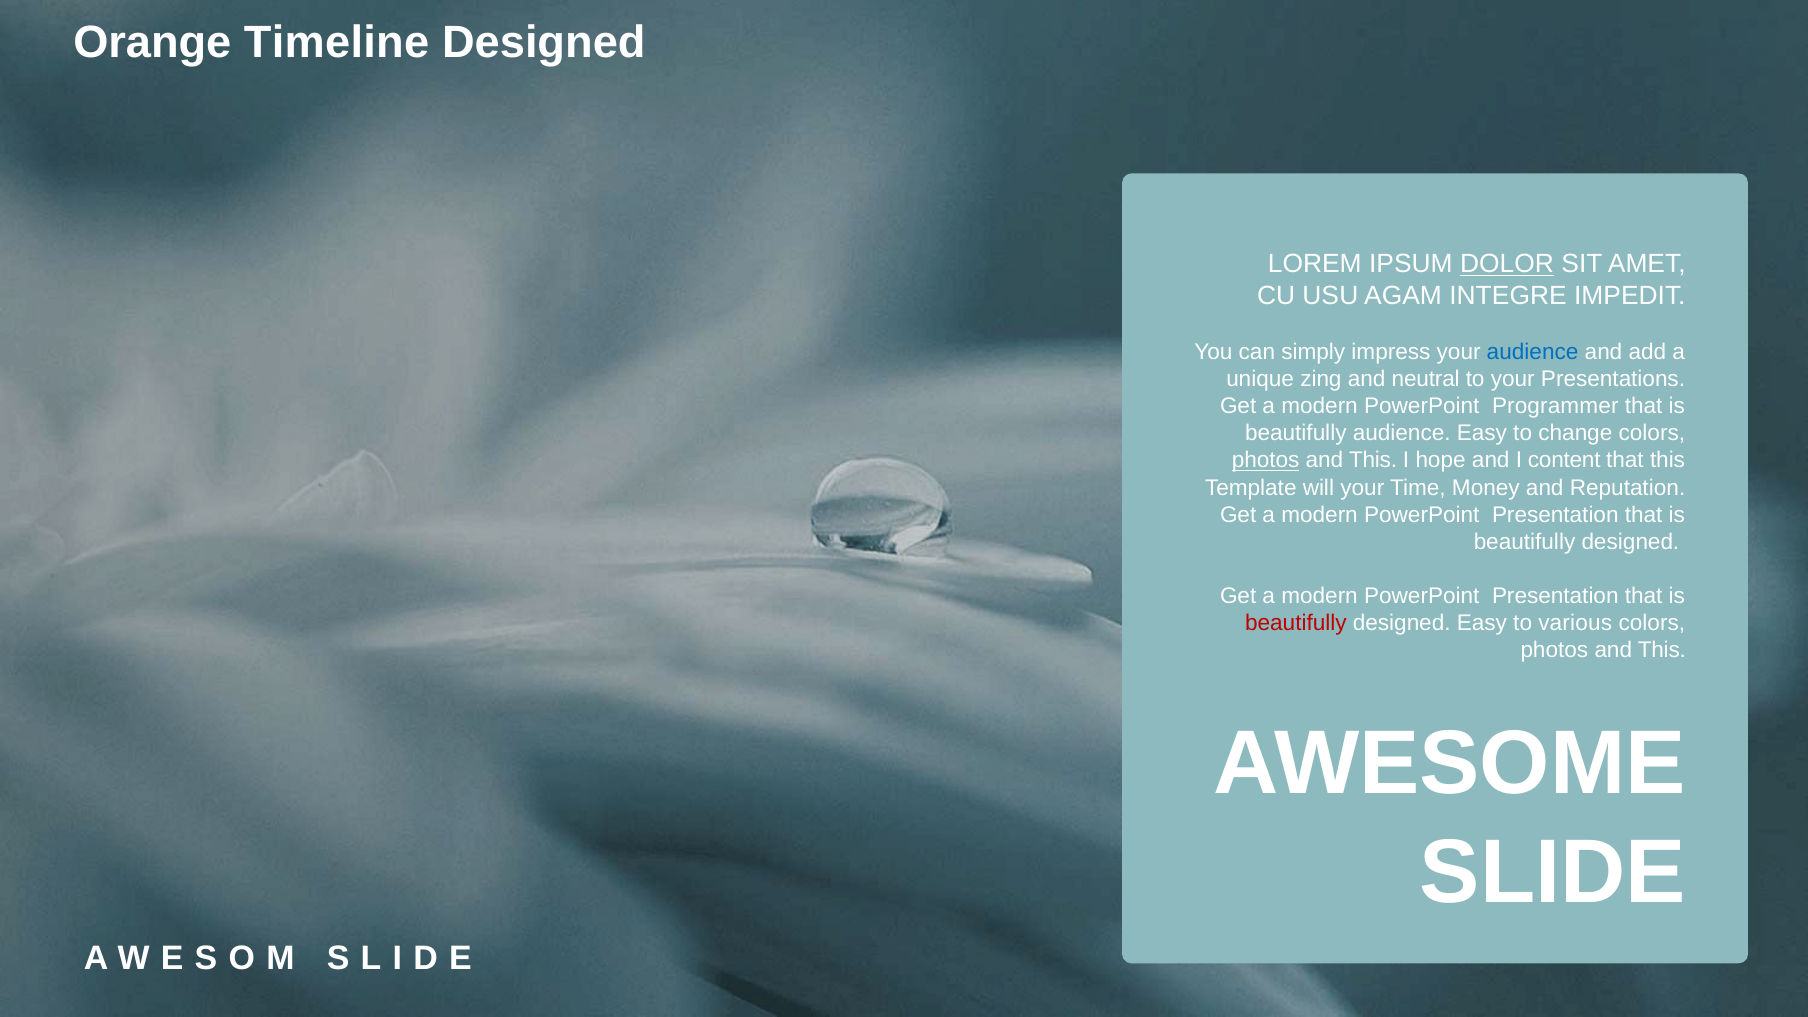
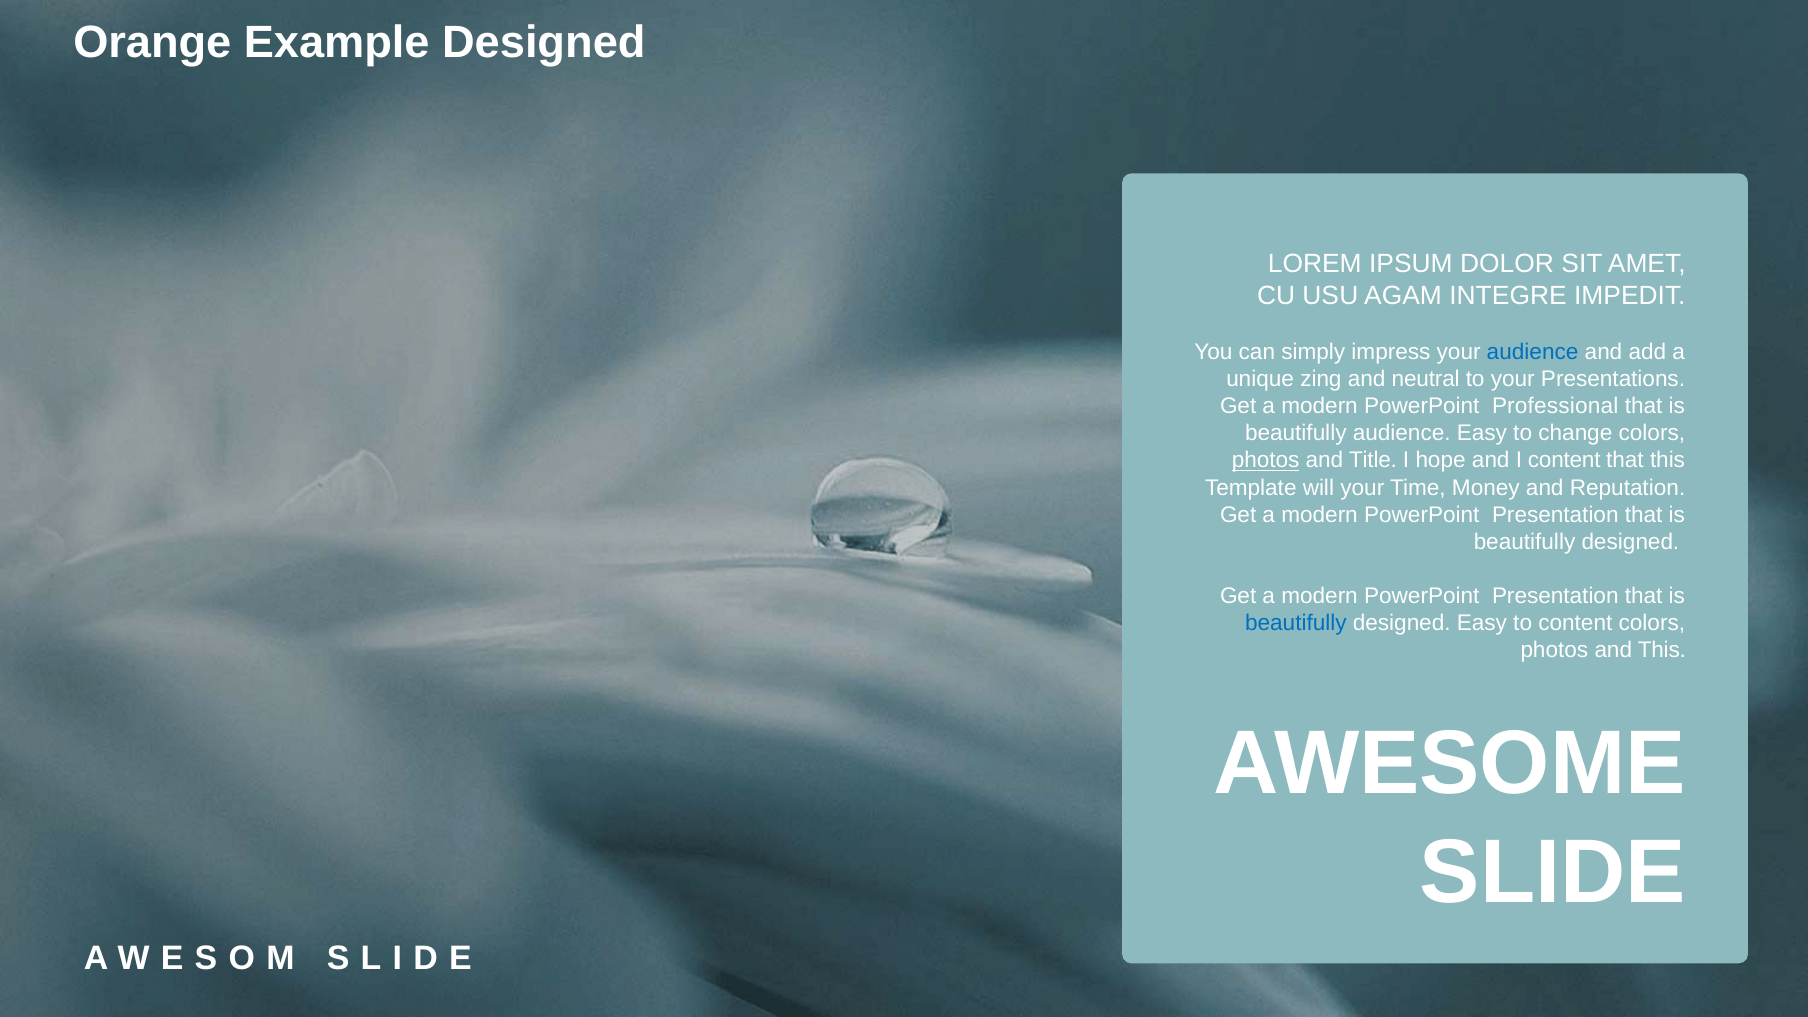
Timeline: Timeline -> Example (337, 42)
DOLOR underline: present -> none (1507, 264)
Programmer: Programmer -> Professional (1555, 406)
This: This -> Title (1373, 461)
beautifully colour: red -> blue (1296, 623)
to various: various -> content (1575, 623)
